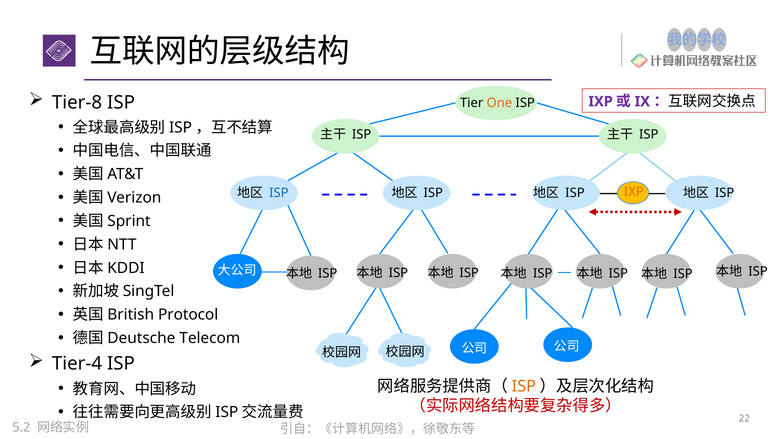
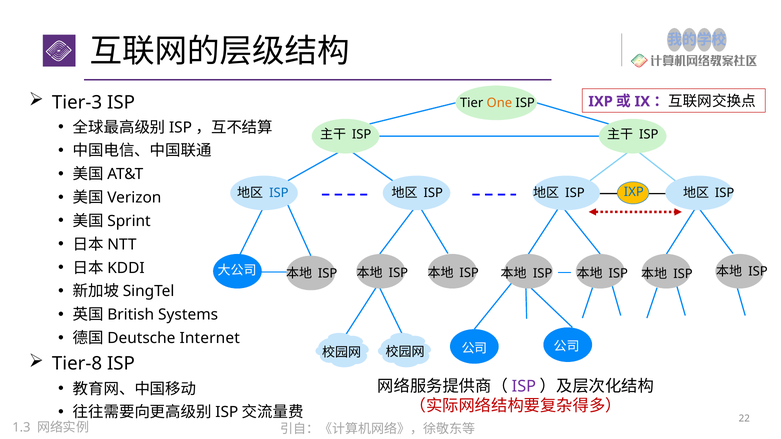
Tier-8: Tier-8 -> Tier-3 (77, 102)
IXP colour: orange -> blue (634, 192)
Protocol: Protocol -> Systems (188, 315)
Telecom: Telecom -> Internet (210, 338)
Tier-4: Tier-4 -> Tier-8 (77, 364)
ISP colour: orange -> purple (524, 387)
5.2: 5.2 -> 1.3 (21, 428)
